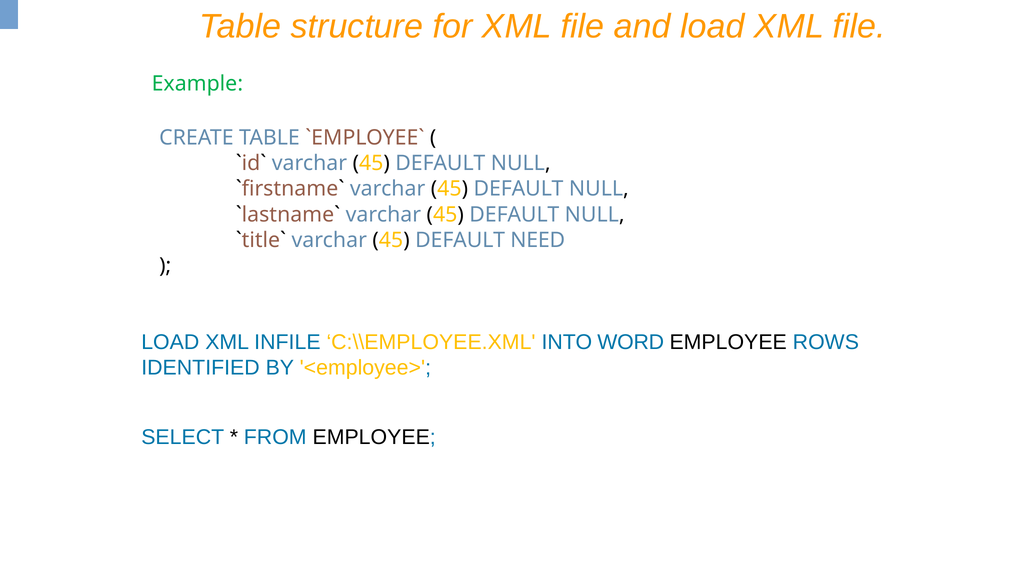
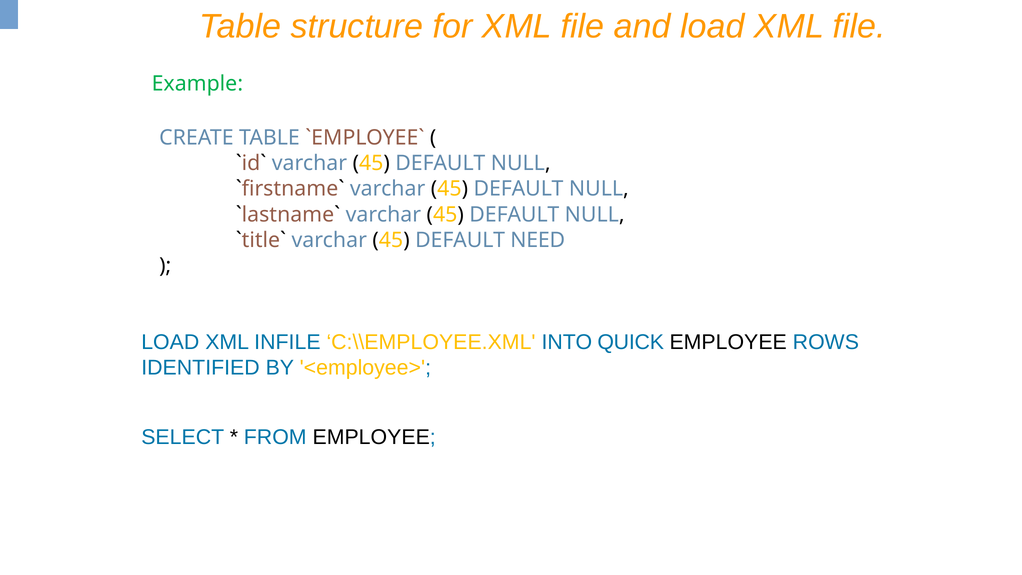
WORD: WORD -> QUICK (631, 342)
